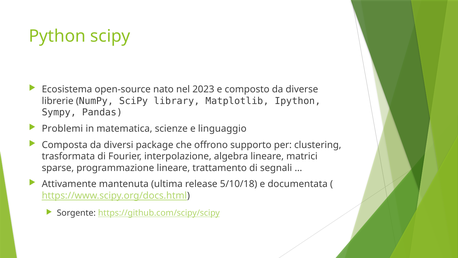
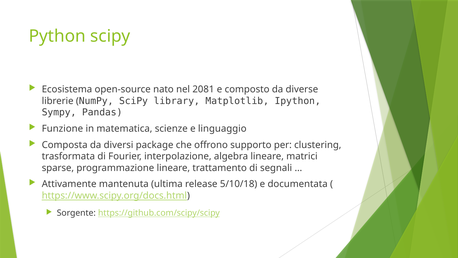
2023: 2023 -> 2081 (203, 89)
Problemi: Problemi -> Funzione (62, 128)
